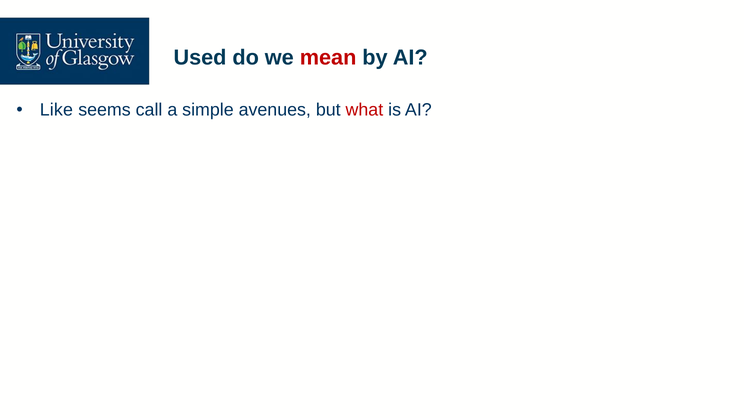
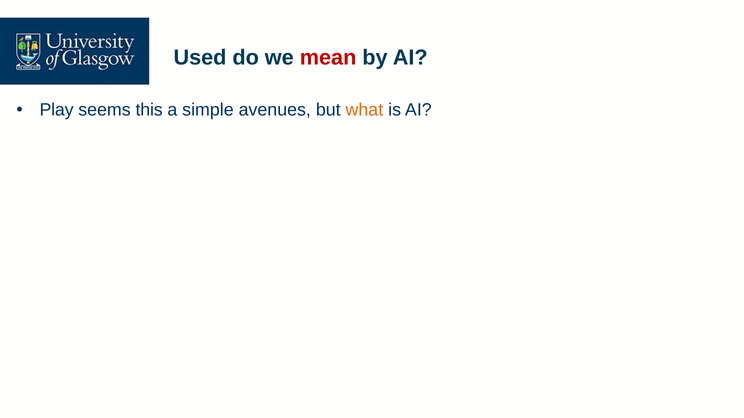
Like: Like -> Play (57, 110)
call: call -> this (149, 110)
what colour: red -> orange (364, 110)
